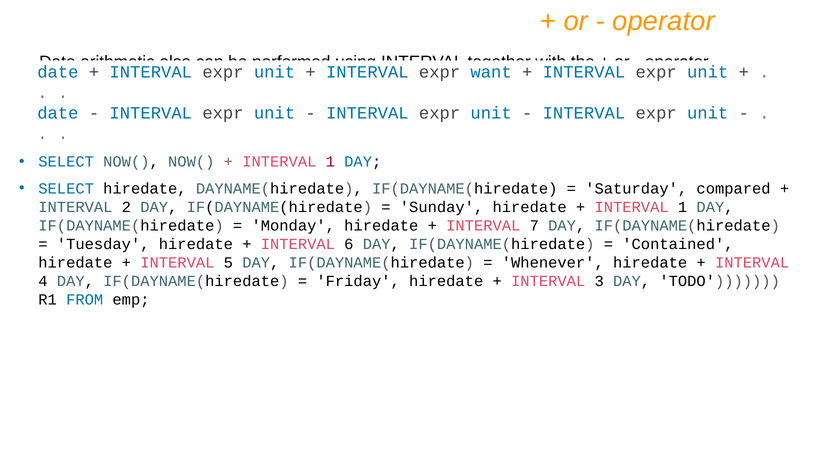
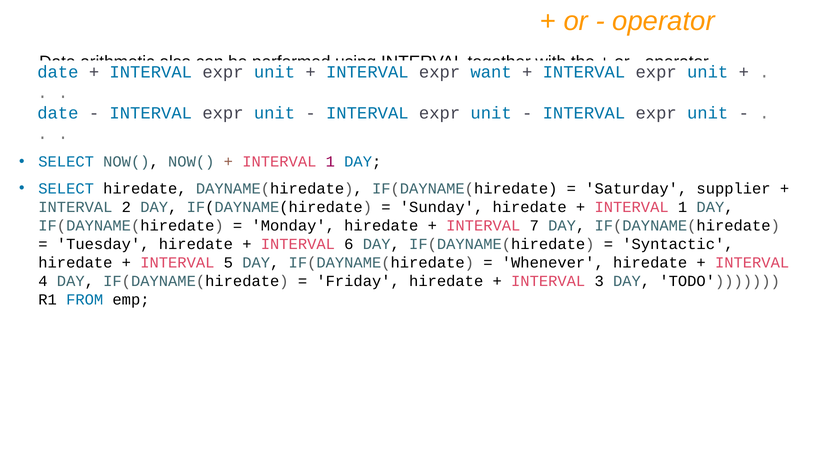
compared: compared -> supplier (734, 189)
Contained: Contained -> Syntactic (678, 244)
